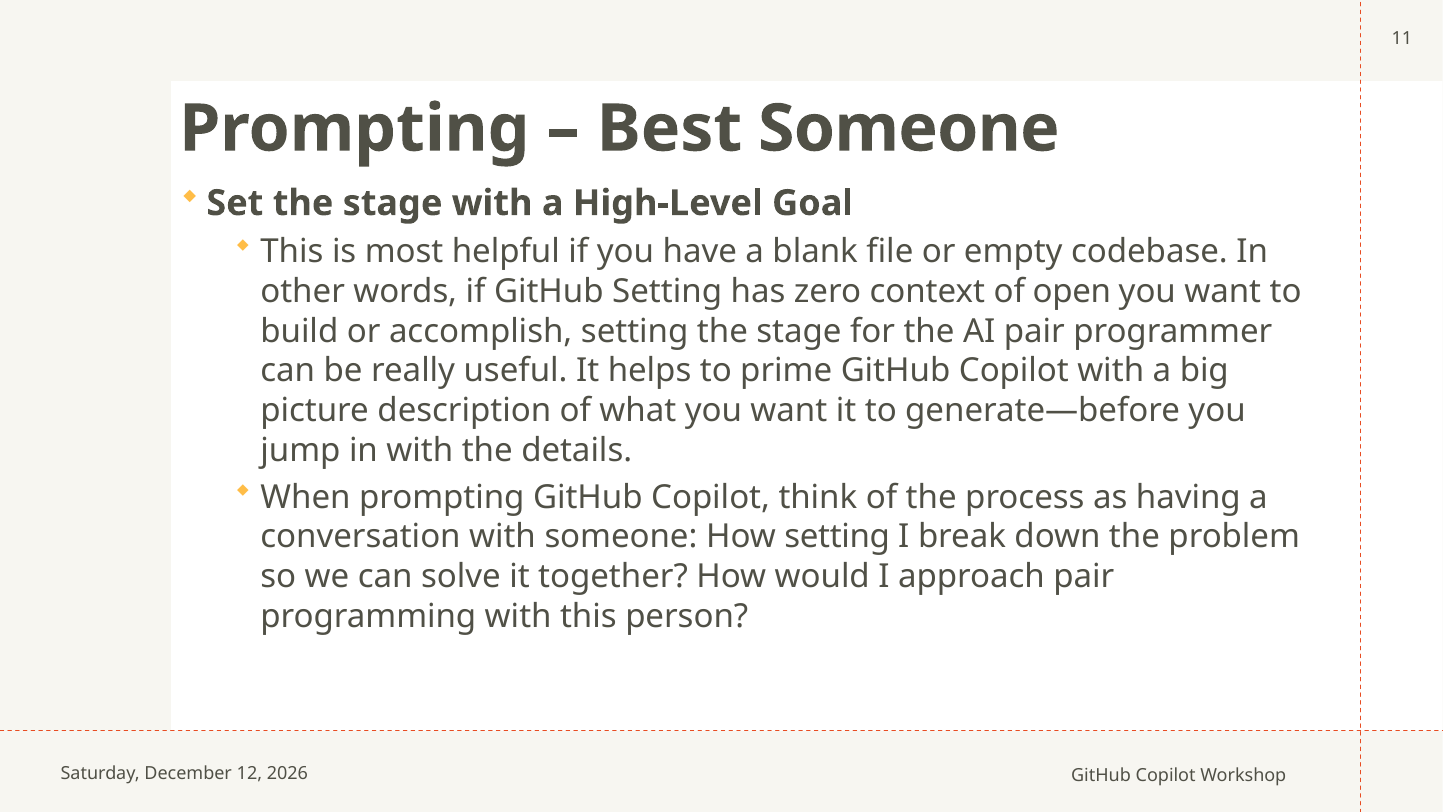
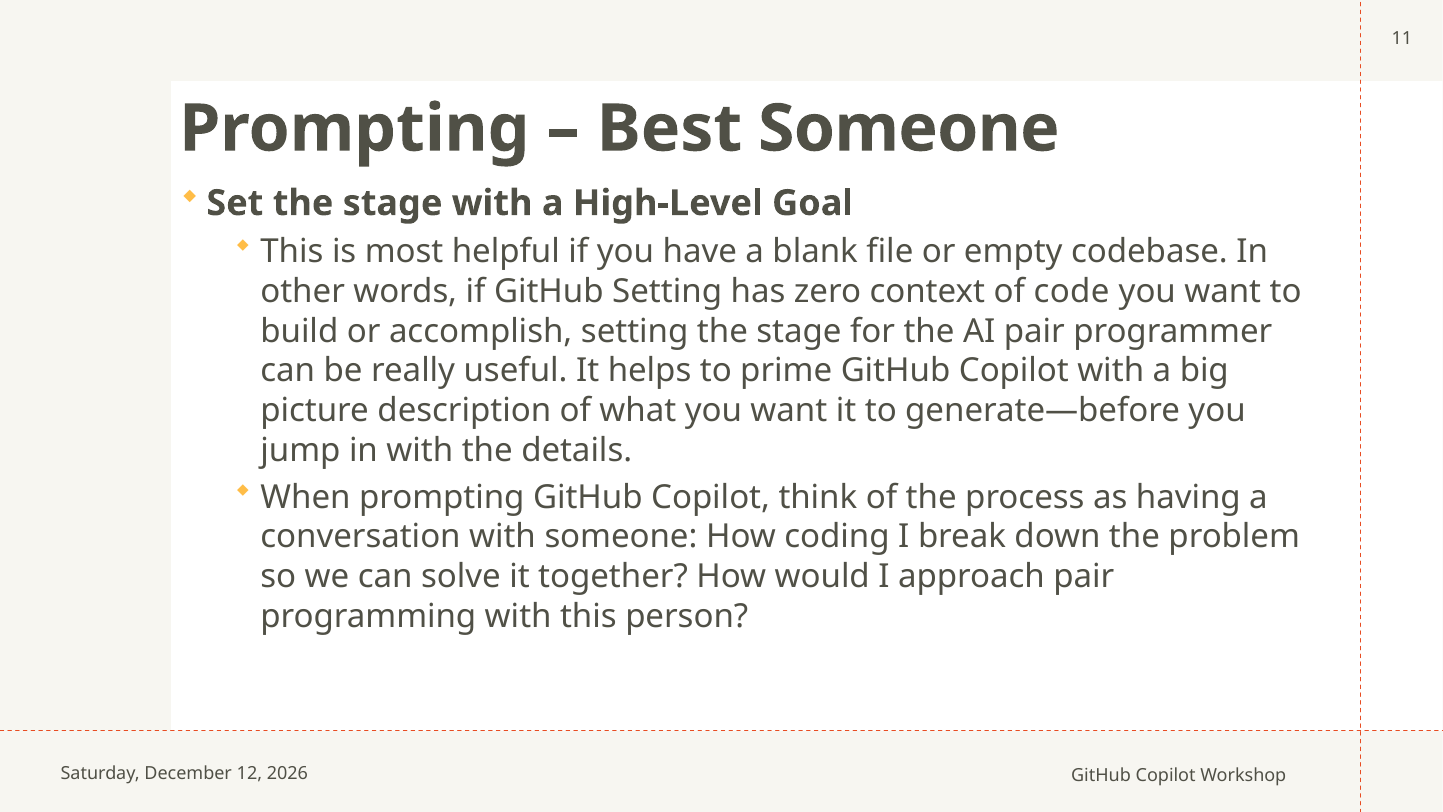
open: open -> code (1072, 291)
How setting: setting -> coding (837, 537)
